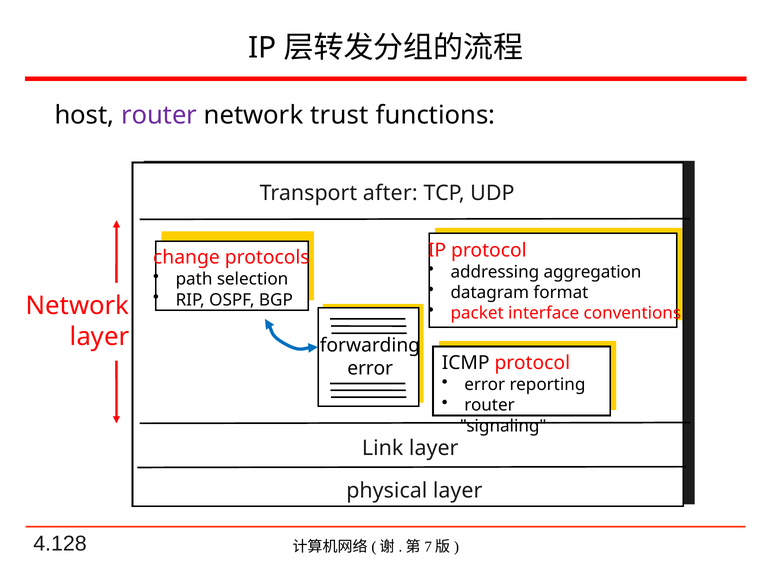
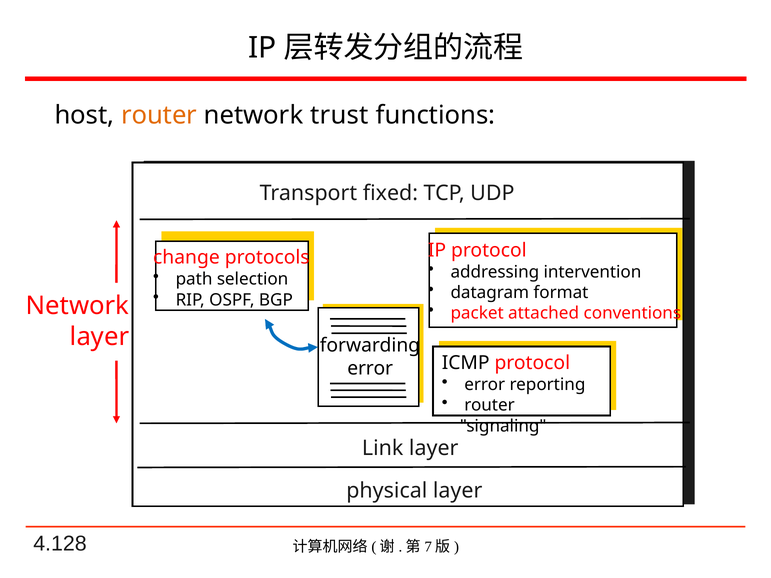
router colour: purple -> orange (159, 115)
after: after -> fixed (390, 193)
aggregation: aggregation -> intervention (592, 272)
interface: interface -> attached (544, 313)
